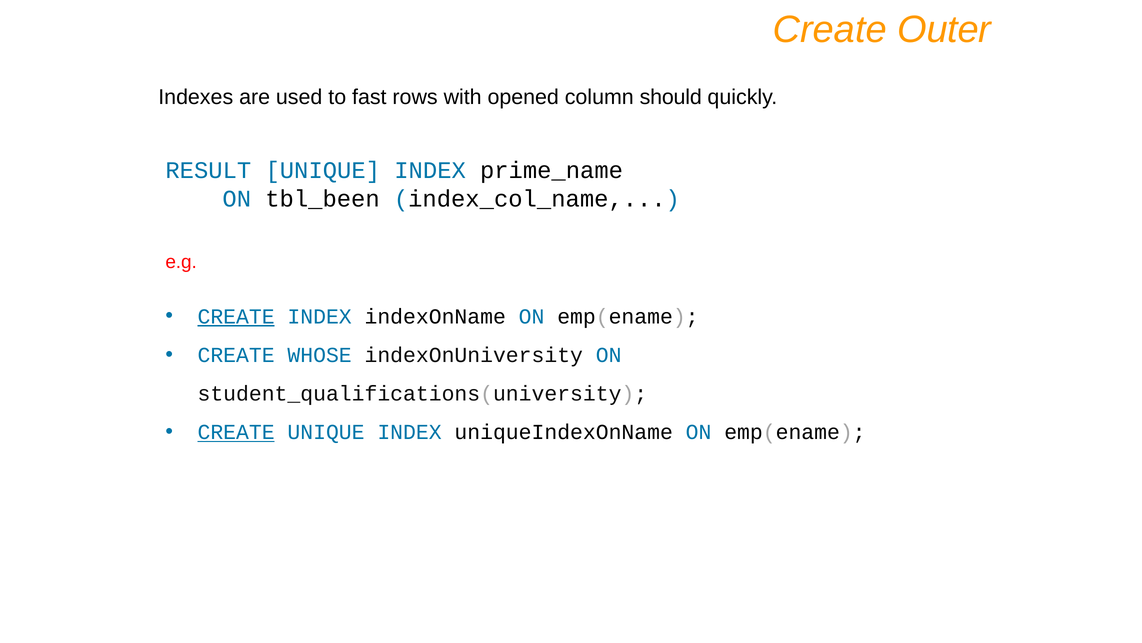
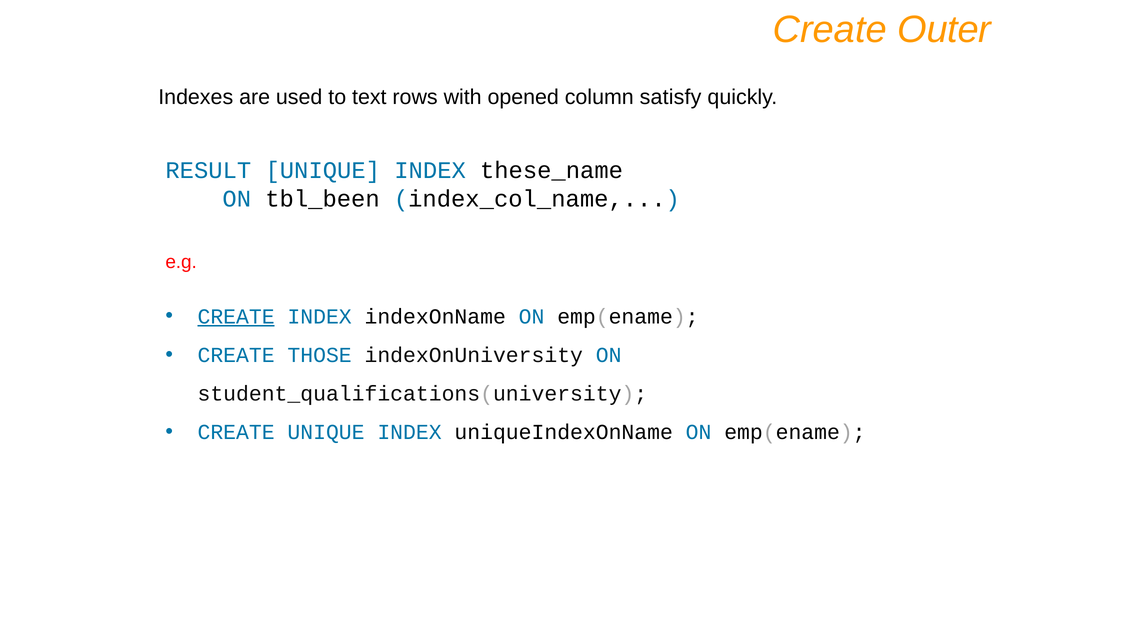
fast: fast -> text (369, 97)
should: should -> satisfy (671, 97)
prime_name: prime_name -> these_name (551, 170)
WHOSE: WHOSE -> THOSE (320, 355)
CREATE underline: present -> none (236, 432)
